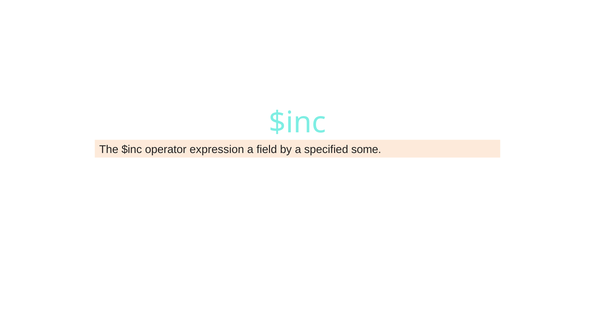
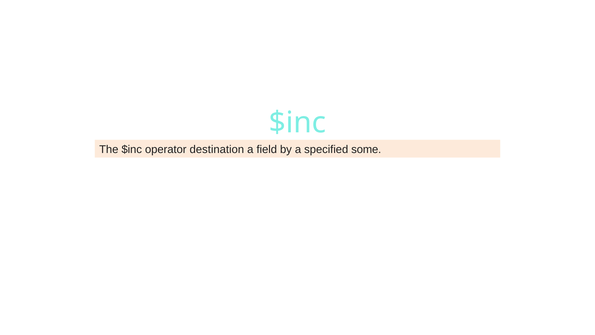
expression: expression -> destination (217, 149)
